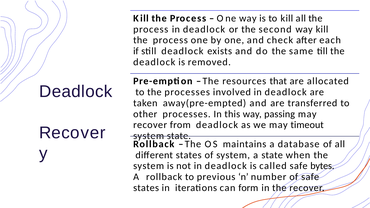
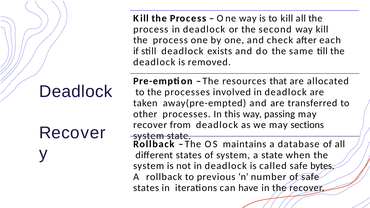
timeout: timeout -> sections (307, 125)
form: form -> have (248, 188)
